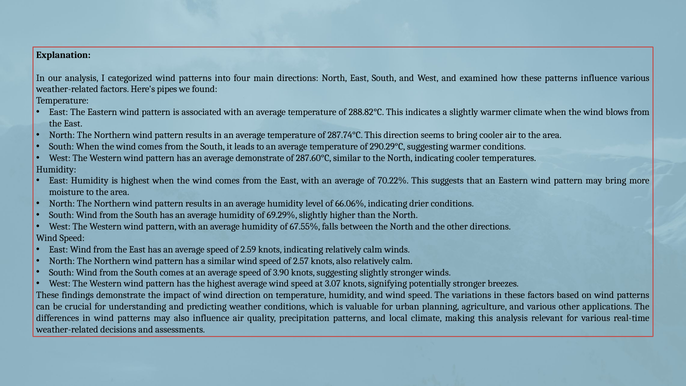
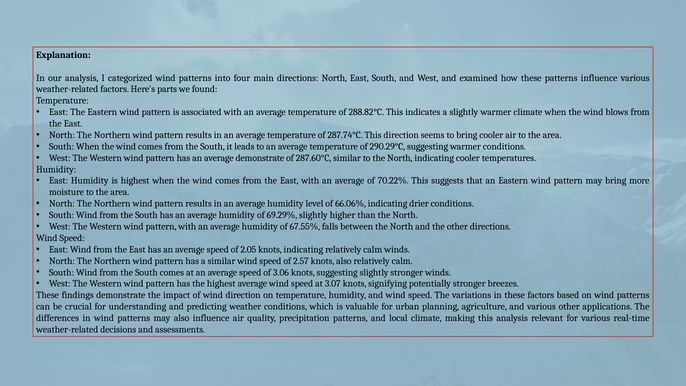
pipes: pipes -> parts (167, 89)
2.59: 2.59 -> 2.05 (248, 249)
3.90: 3.90 -> 3.06 (281, 272)
